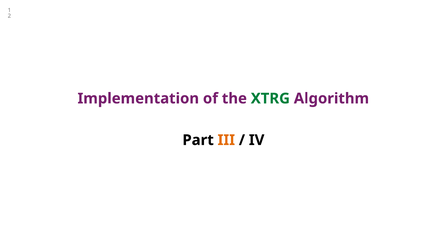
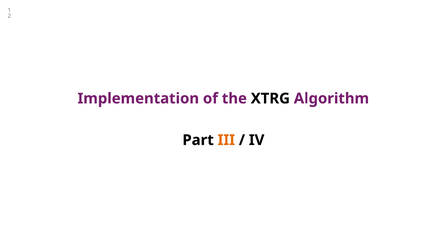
XTRG colour: green -> black (270, 98)
